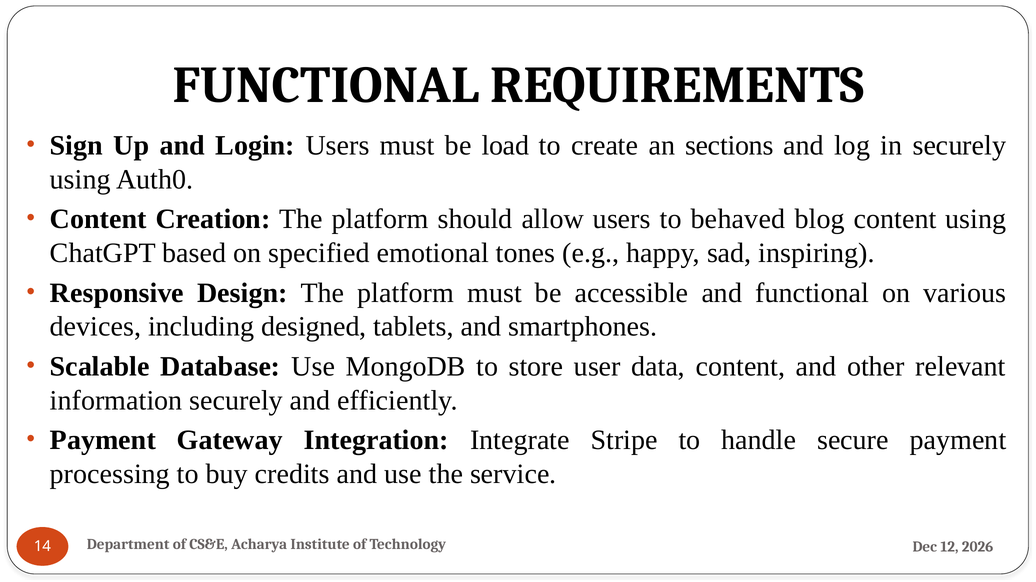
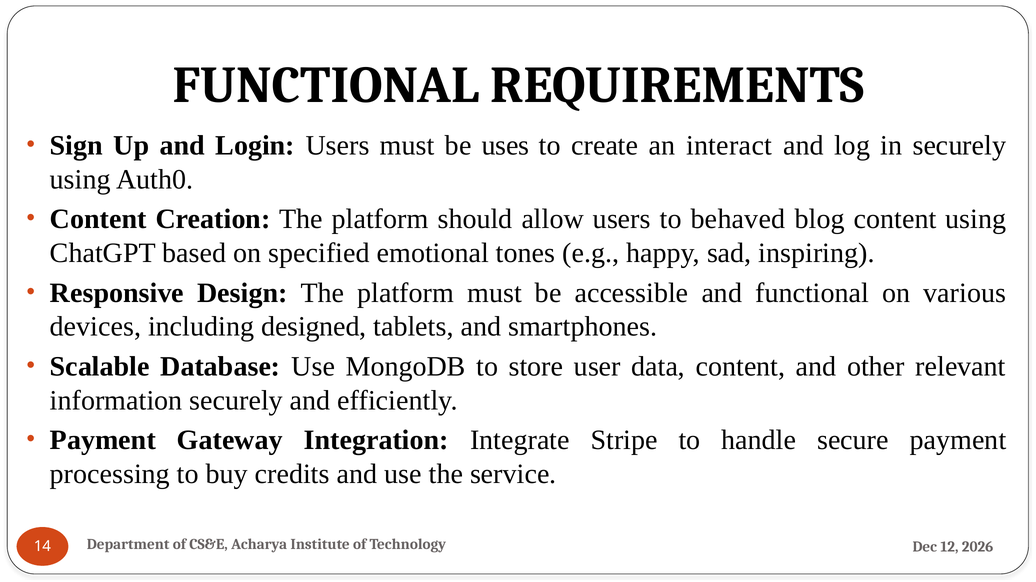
load: load -> uses (505, 146)
sections: sections -> interact (729, 146)
